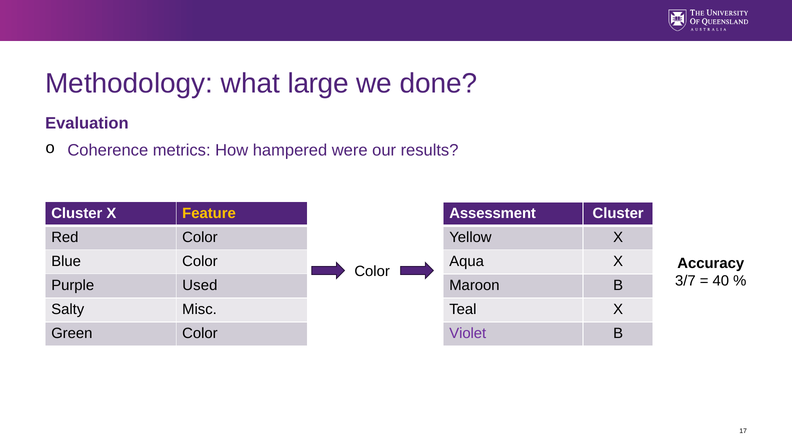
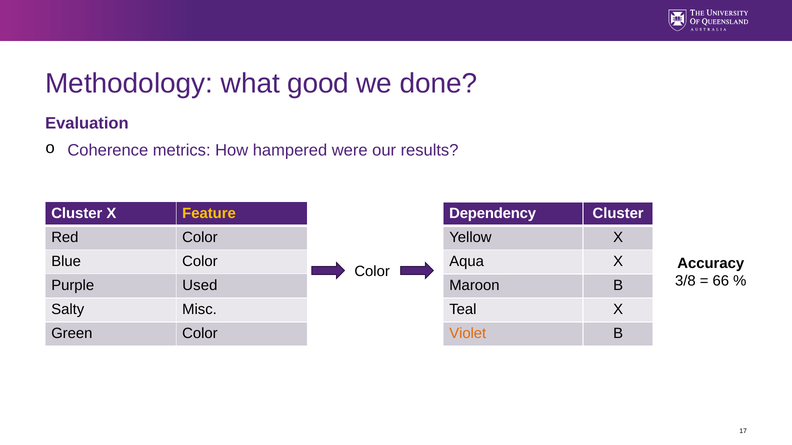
large: large -> good (318, 83)
Assessment: Assessment -> Dependency (493, 214)
3/7: 3/7 -> 3/8 (685, 281)
40: 40 -> 66 (721, 281)
Violet colour: purple -> orange (468, 334)
